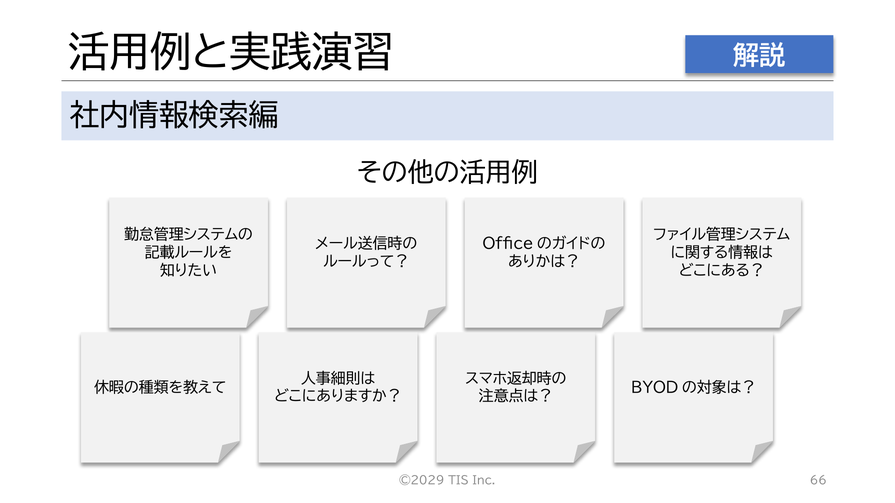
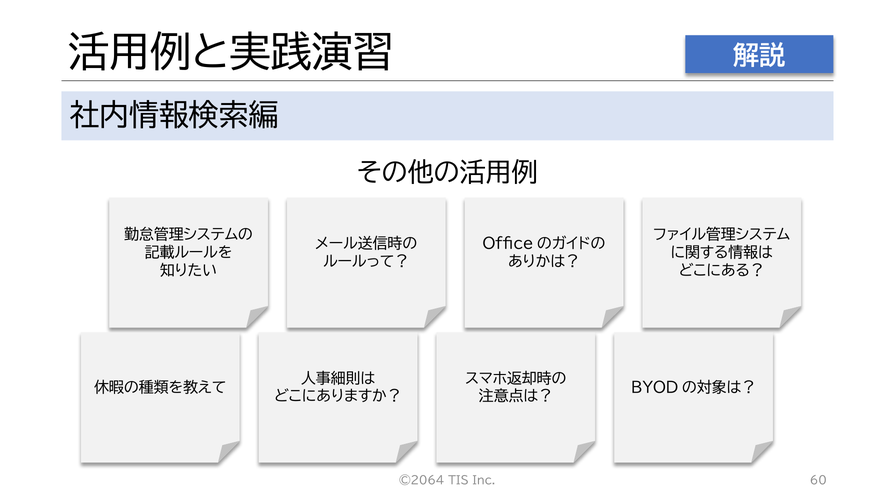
©2029: ©2029 -> ©2064 (422, 481)
66: 66 -> 60 (818, 481)
